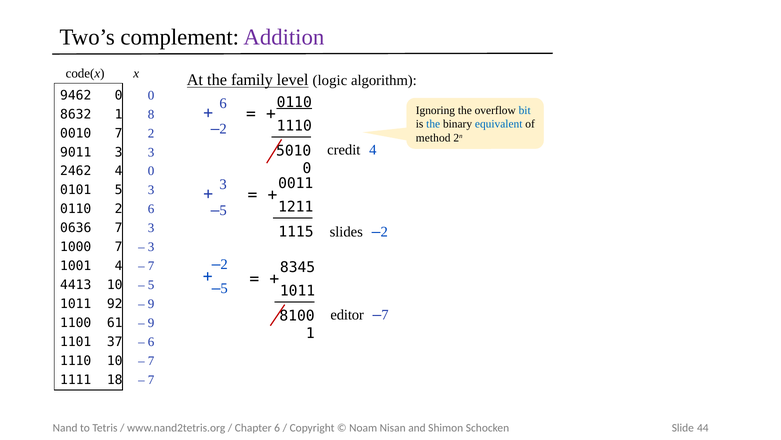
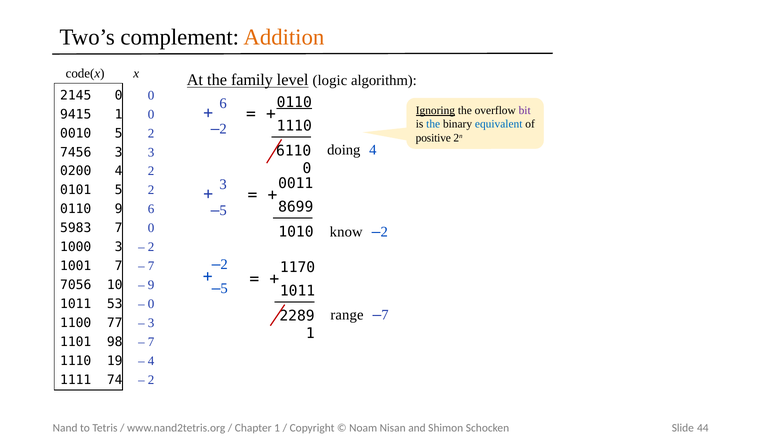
Addition colour: purple -> orange (284, 37)
9462: 9462 -> 2145 (76, 95)
Ignoring underline: none -> present (435, 110)
bit colour: blue -> purple (525, 110)
8632: 8632 -> 9415 (76, 114)
1 8: 8 -> 0 (151, 114)
0010 7: 7 -> 5 (119, 133)
method: method -> positive (433, 138)
credit: credit -> doing (344, 150)
5010: 5010 -> 6110 (294, 151)
9011: 9011 -> 7456 (76, 152)
2462: 2462 -> 0200 (76, 171)
4 0: 0 -> 2 (151, 171)
0101 5 3: 3 -> 2 (151, 190)
1211: 1211 -> 8699 (296, 207)
0110 2: 2 -> 9 (119, 209)
0636: 0636 -> 5983 (76, 228)
7 3: 3 -> 0 (151, 228)
slides: slides -> know (346, 232)
1115: 1115 -> 1010 (296, 232)
1000 7: 7 -> 3 (119, 247)
3: 3 -> 2 (151, 247)
1001 4: 4 -> 7 (119, 266)
8345: 8345 -> 1170 (298, 267)
4413: 4413 -> 7056 (76, 284)
5: 5 -> 9 (151, 284)
92: 92 -> 53 (115, 303)
9: 9 -> 0 (151, 303)
editor: editor -> range (347, 314)
8100: 8100 -> 2289 (297, 316)
61: 61 -> 77 (115, 322)
9: 9 -> 3 (151, 322)
37: 37 -> 98 (115, 341)
6: 6 -> 7 (151, 341)
1110 10: 10 -> 19 (115, 360)
7: 7 -> 4 (151, 360)
18: 18 -> 74 (115, 379)
7: 7 -> 2 (151, 379)
6: 6 -> 1 (277, 427)
